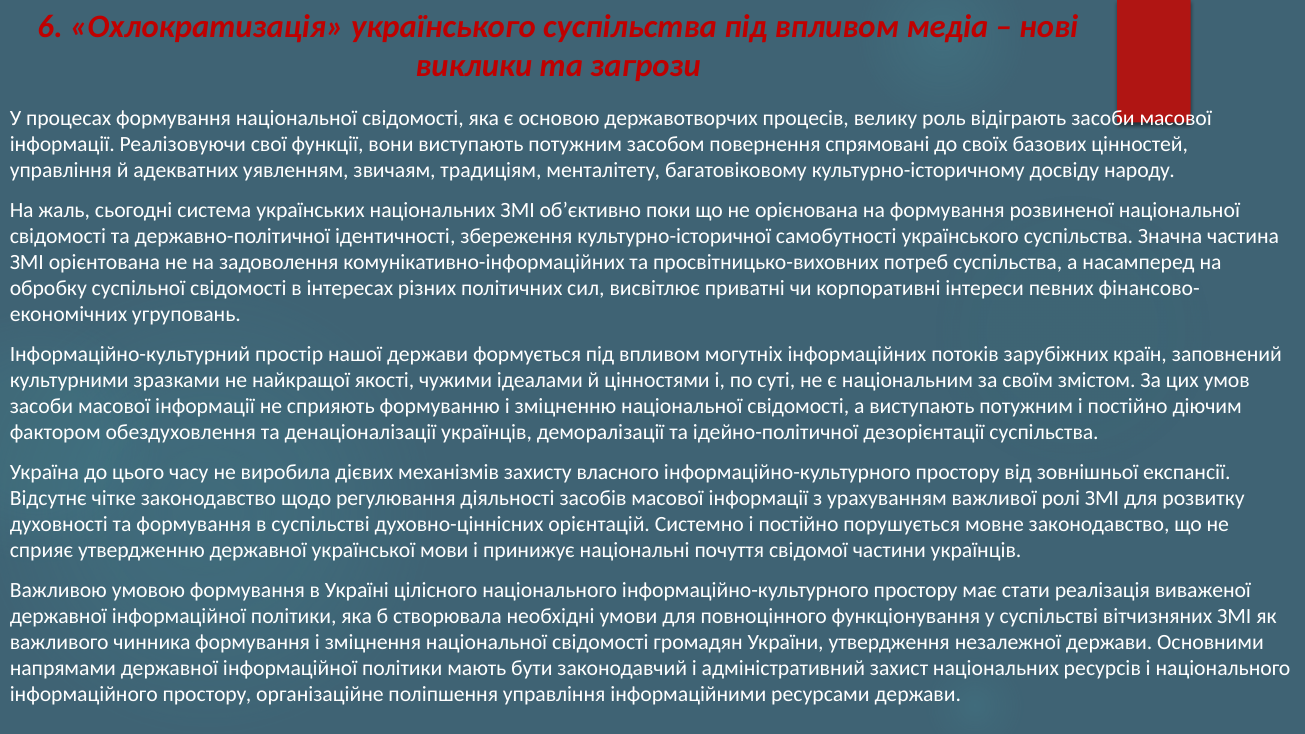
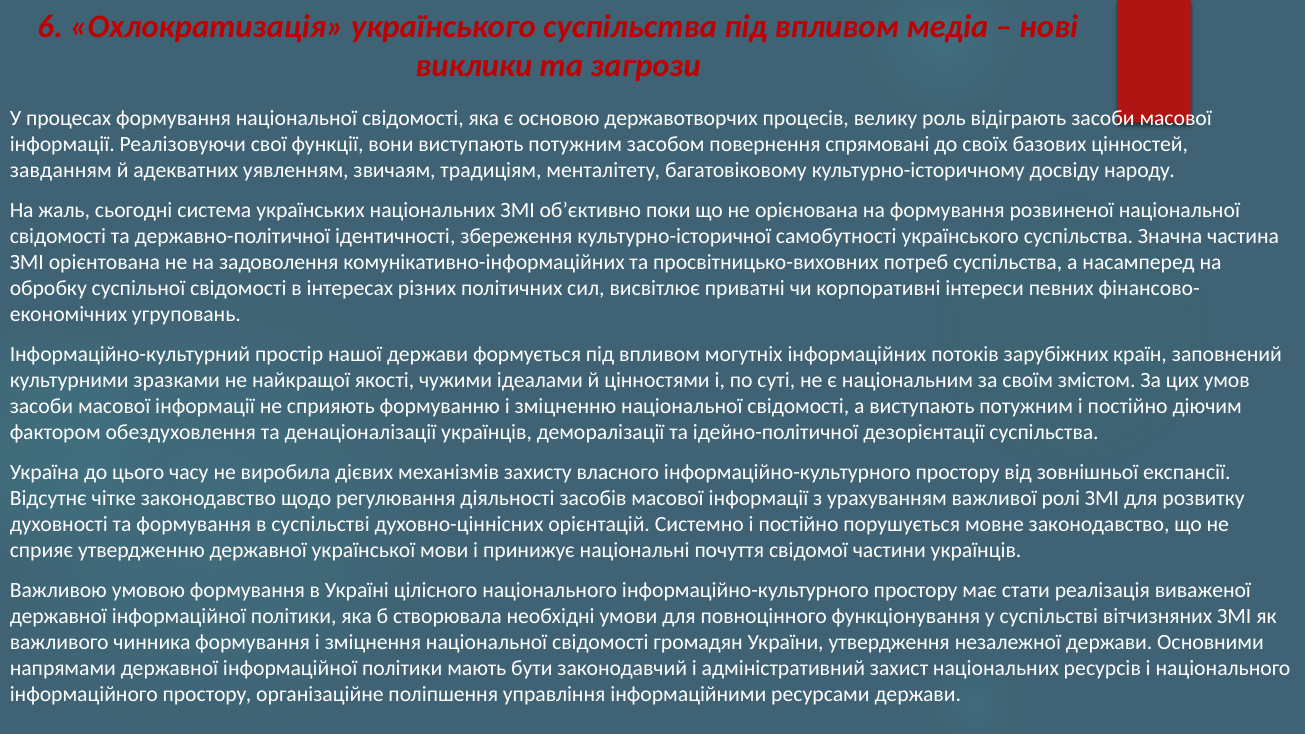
управління: управління -> завданням (61, 171)
